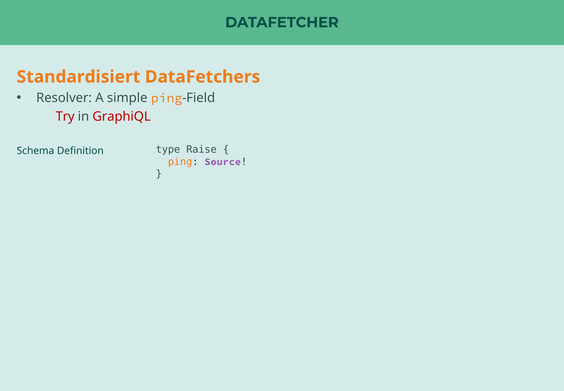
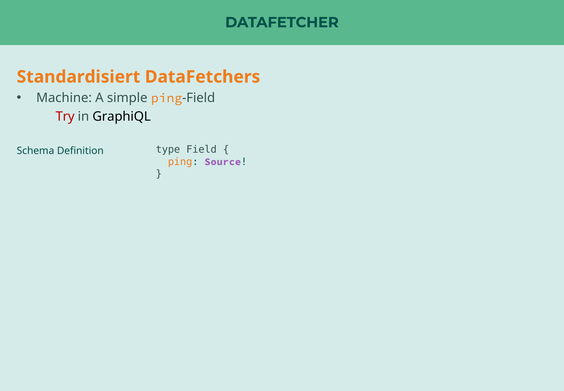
Resolver: Resolver -> Machine (64, 98)
GraphiQL colour: red -> black (122, 117)
Raise: Raise -> Field (202, 149)
